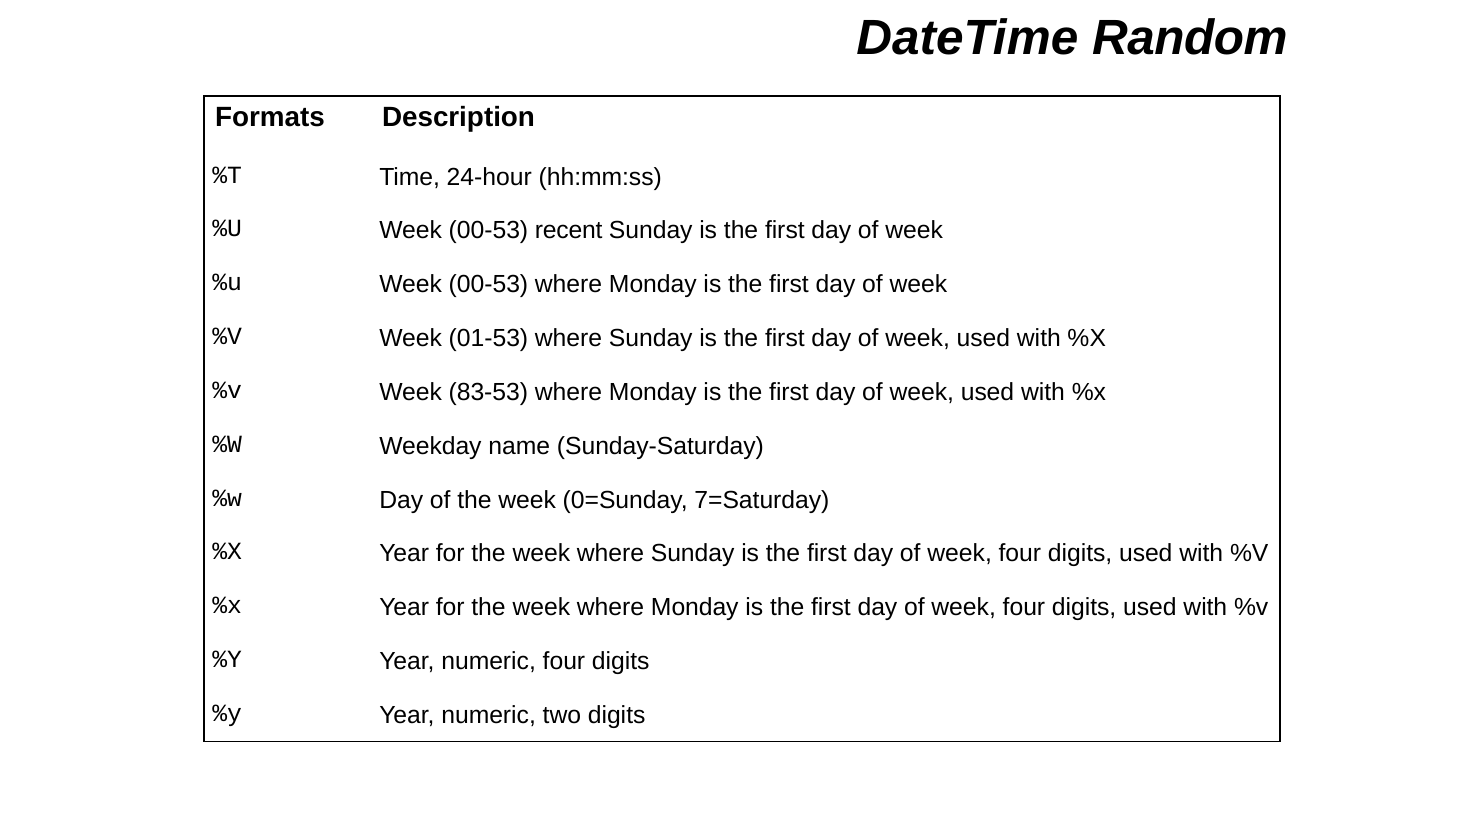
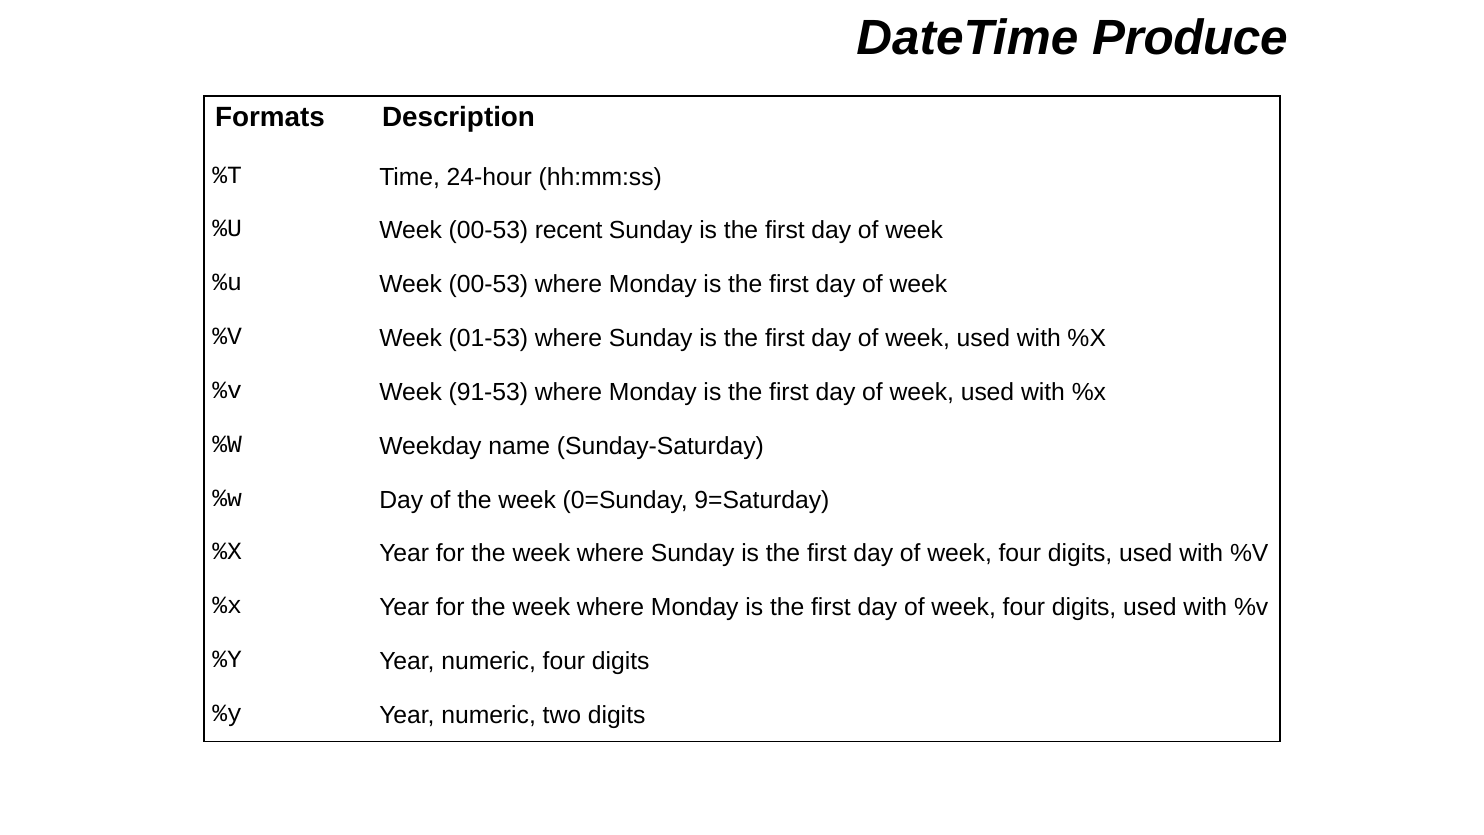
Random: Random -> Produce (1190, 39)
83-53: 83-53 -> 91-53 (488, 392)
7=Saturday: 7=Saturday -> 9=Saturday (762, 500)
